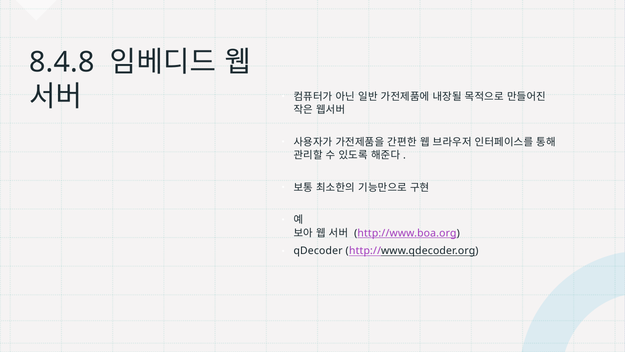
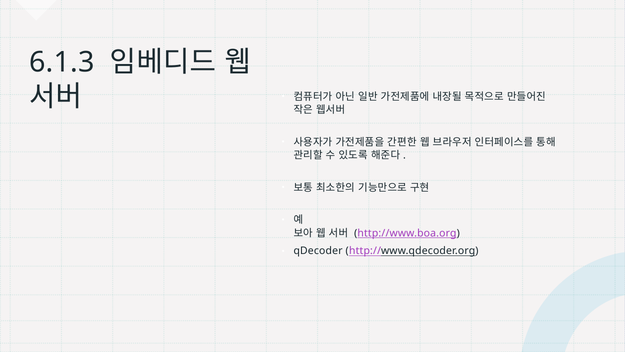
8.4.8: 8.4.8 -> 6.1.3 (62, 62)
